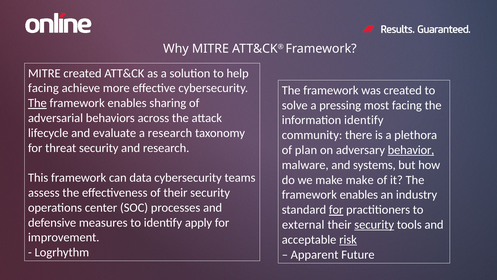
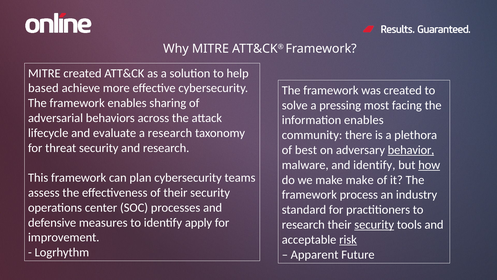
facing: facing -> based (43, 88)
The underline: present -> none (37, 103)
information identify: identify -> enables (364, 120)
plan: plan -> best (306, 150)
and systems: systems -> identify (374, 165)
how underline: none -> present (429, 165)
data: data -> plan (140, 178)
enables: enables -> process (359, 195)
for underline: present -> none (336, 209)
external: external -> research (303, 224)
